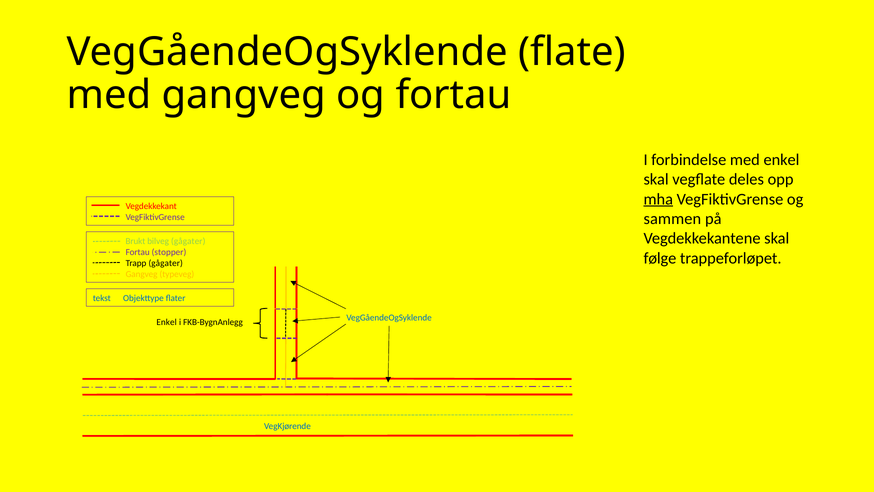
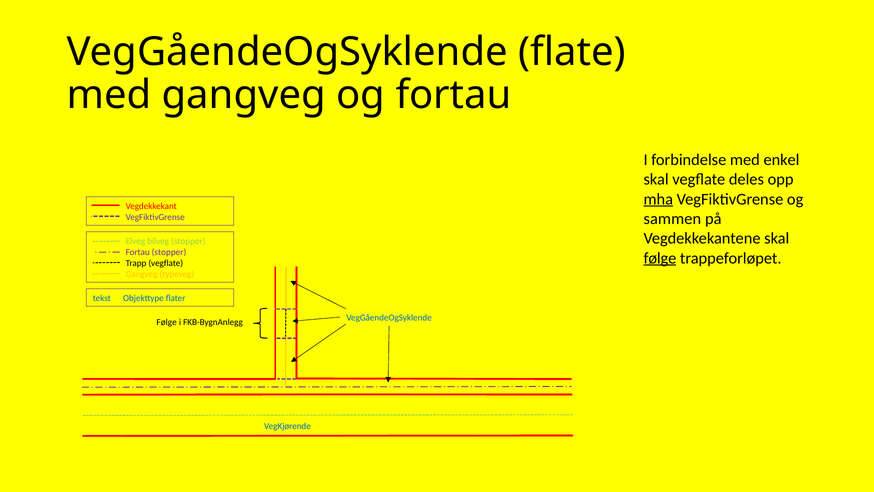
Brukt: Brukt -> Elveg (135, 241)
bilveg gågater: gågater -> stopper (188, 241)
følge underline: none -> present (660, 258)
Trapp gågater: gågater -> vegflate (166, 263)
Enkel: Enkel -> Følge (167, 322)
